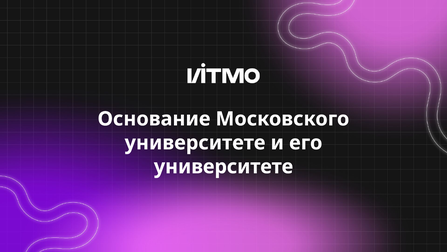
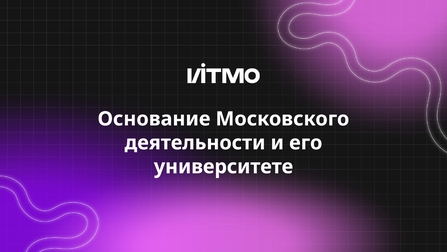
университете: университете -> деятельности (195, 143)
